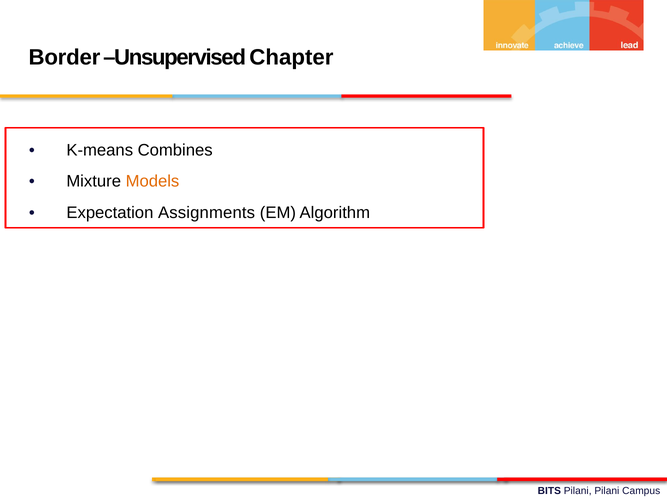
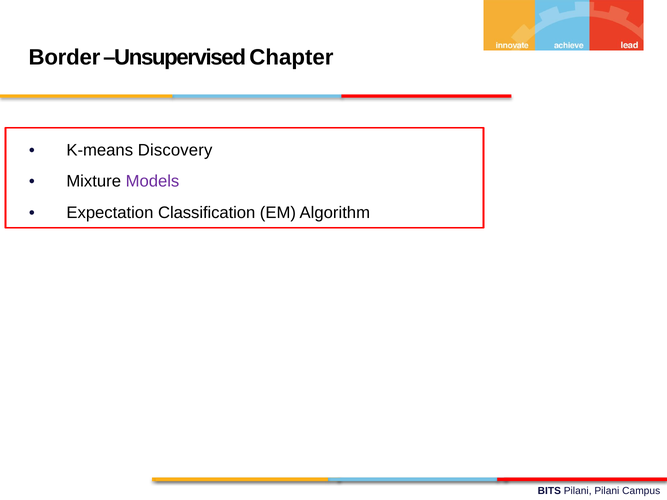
Combines: Combines -> Discovery (175, 150)
Models colour: orange -> purple (152, 181)
Assignments: Assignments -> Classification (207, 213)
